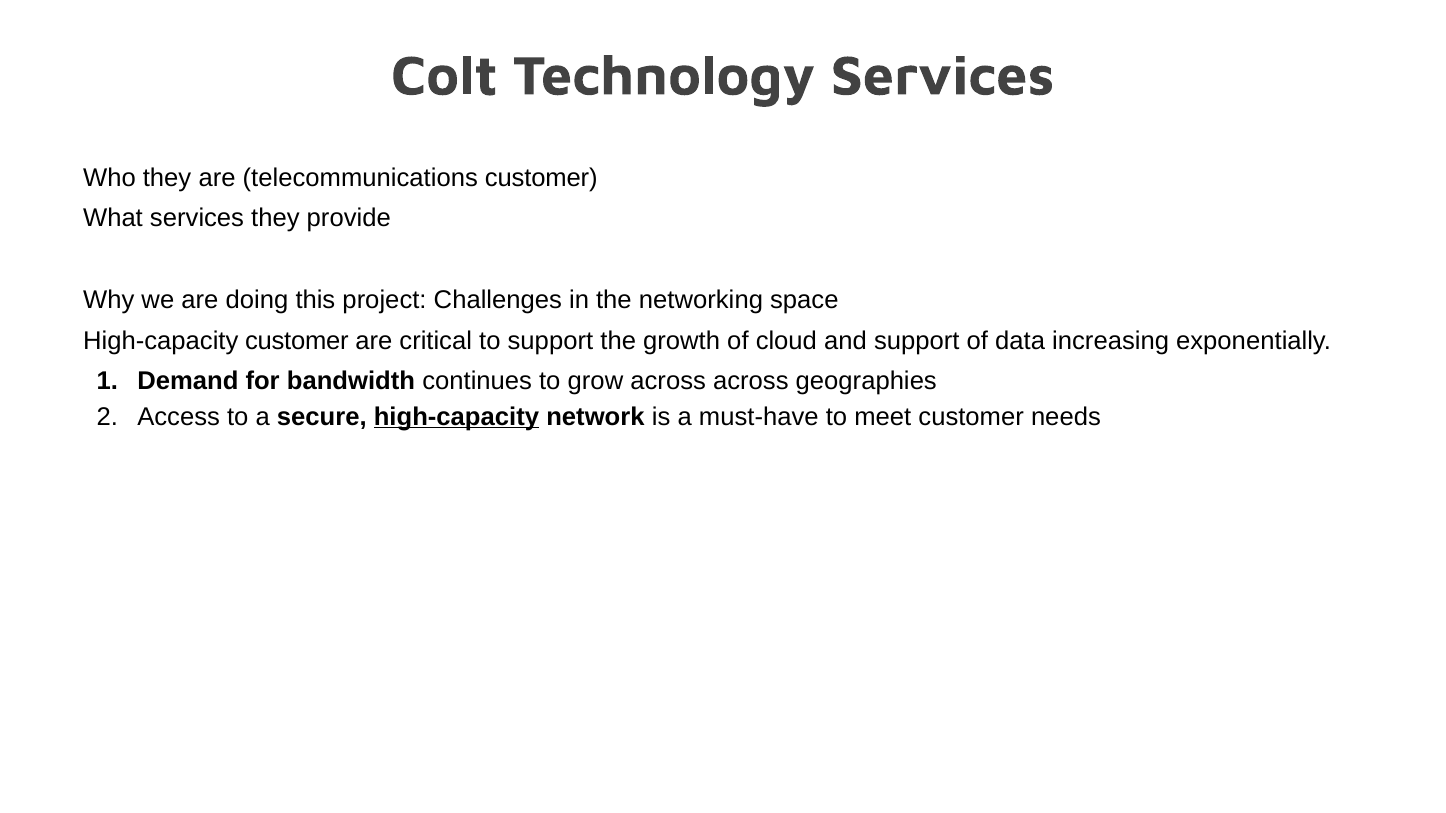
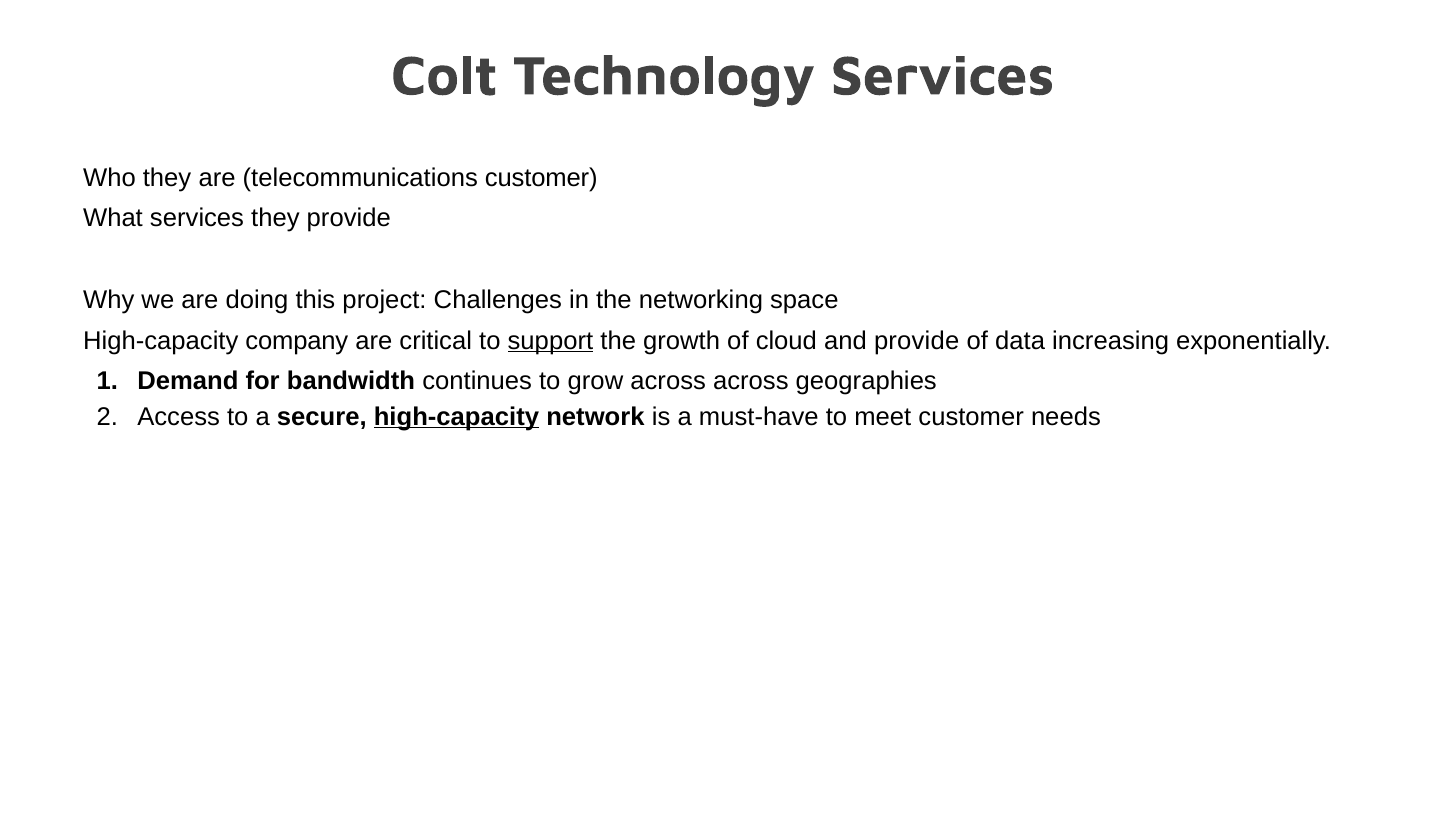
High-capacity customer: customer -> company (297, 341)
support underline: none -> present (550, 341)
and support: support -> provide (917, 341)
